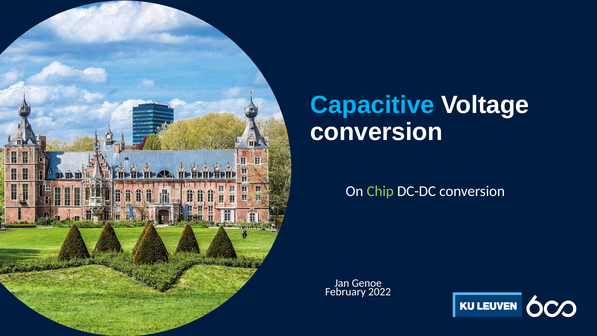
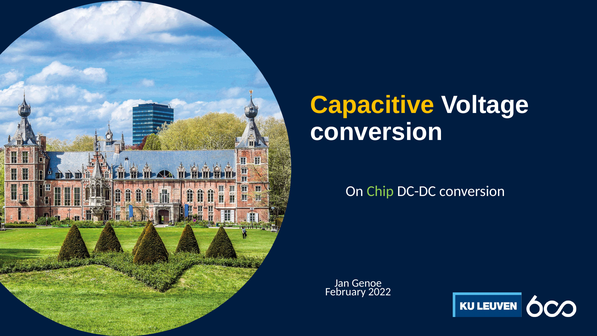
Capacitive colour: light blue -> yellow (372, 105)
